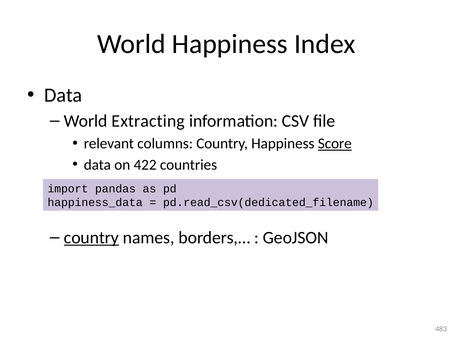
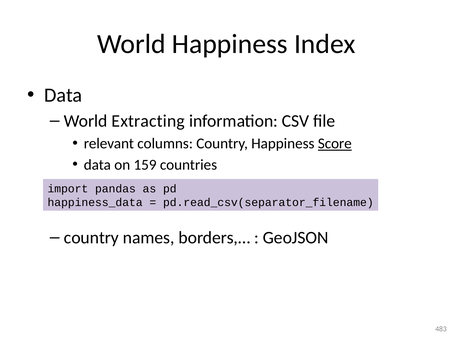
422: 422 -> 159 (145, 165)
pd.read_csv(dedicated_filename: pd.read_csv(dedicated_filename -> pd.read_csv(separator_filename (268, 202)
country underline: present -> none (91, 237)
